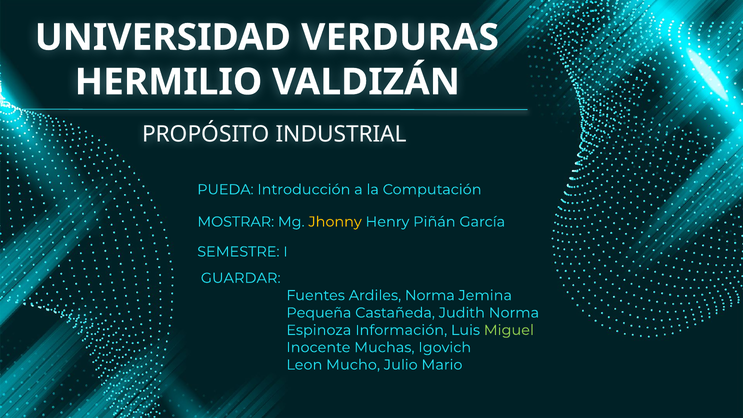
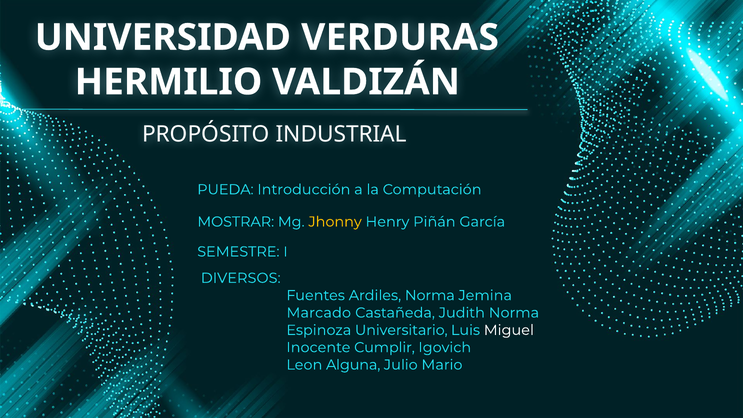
GUARDAR: GUARDAR -> DIVERSOS (241, 278)
Pequeña: Pequeña -> Marcado (319, 313)
Información: Información -> Universitario (401, 330)
Miguel colour: light green -> white (509, 330)
Muchas: Muchas -> Cumplir (384, 347)
Mucho: Mucho -> Alguna (353, 365)
